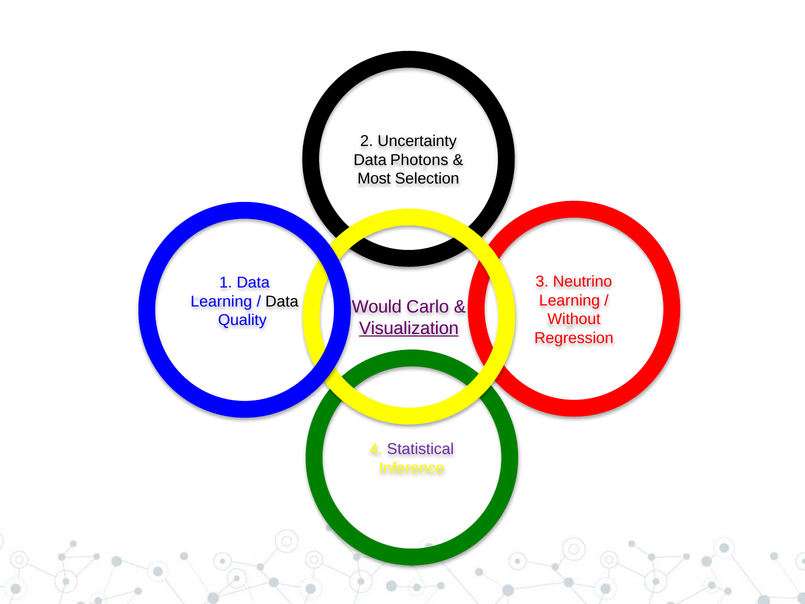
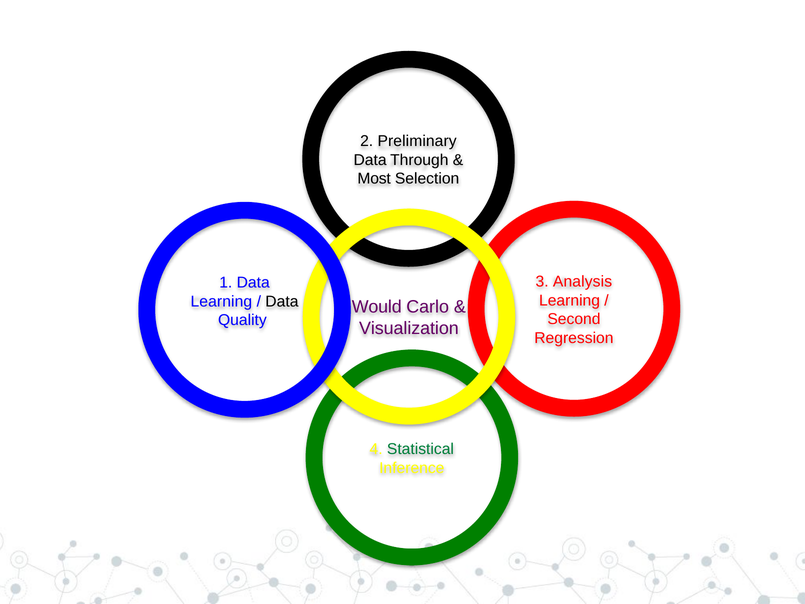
Uncertainty: Uncertainty -> Preliminary (417, 141)
Photons: Photons -> Through (419, 160)
Neutrino: Neutrino -> Analysis (583, 281)
Without: Without -> Second (574, 319)
Visualization underline: present -> none (409, 328)
Statistical colour: purple -> green (420, 449)
